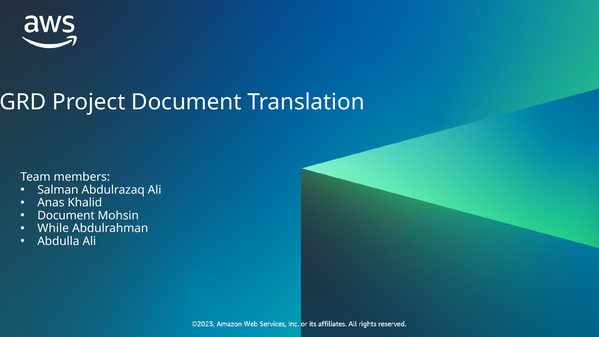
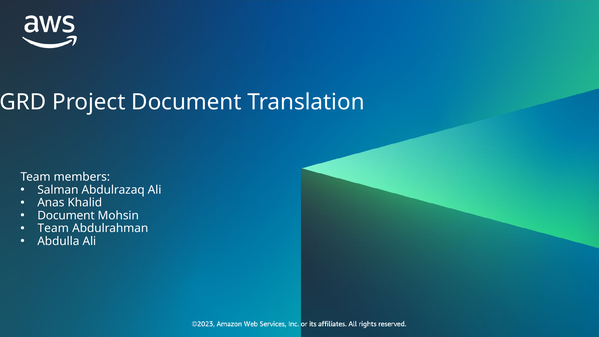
While: While -> Team (53, 228)
